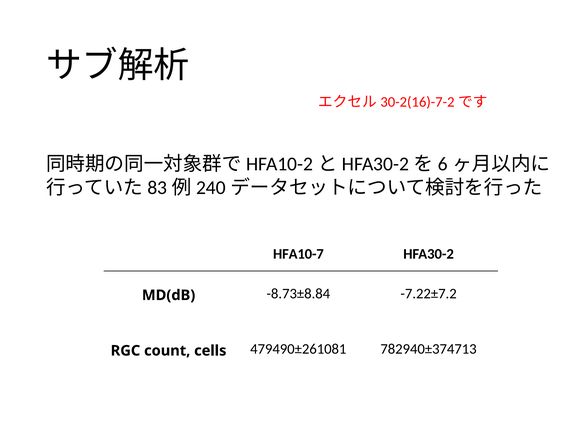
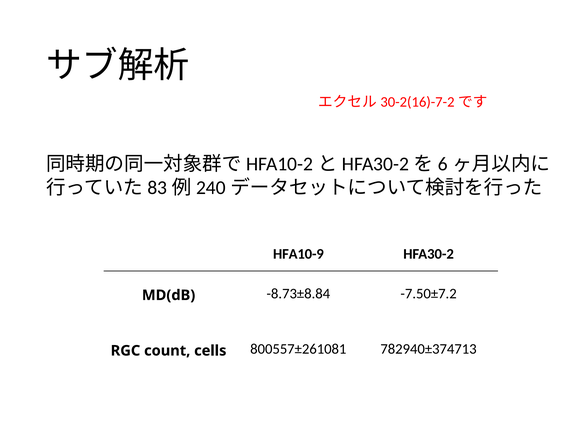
HFA10-7: HFA10-7 -> HFA10-9 (298, 254)
-7.22±7.2: -7.22±7.2 -> -7.50±7.2 (429, 293)
479490±261081: 479490±261081 -> 800557±261081 (298, 349)
